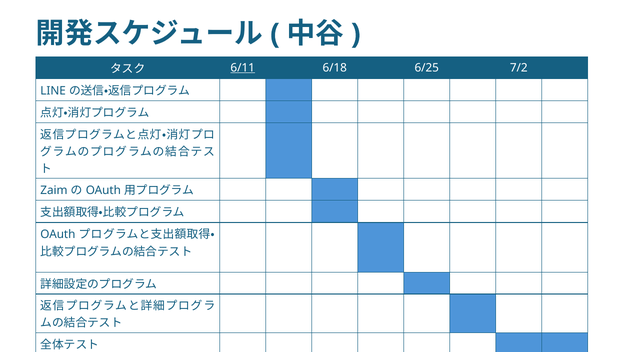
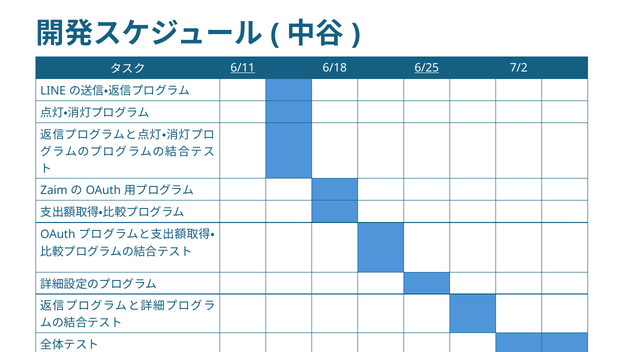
6/25 underline: none -> present (427, 68)
